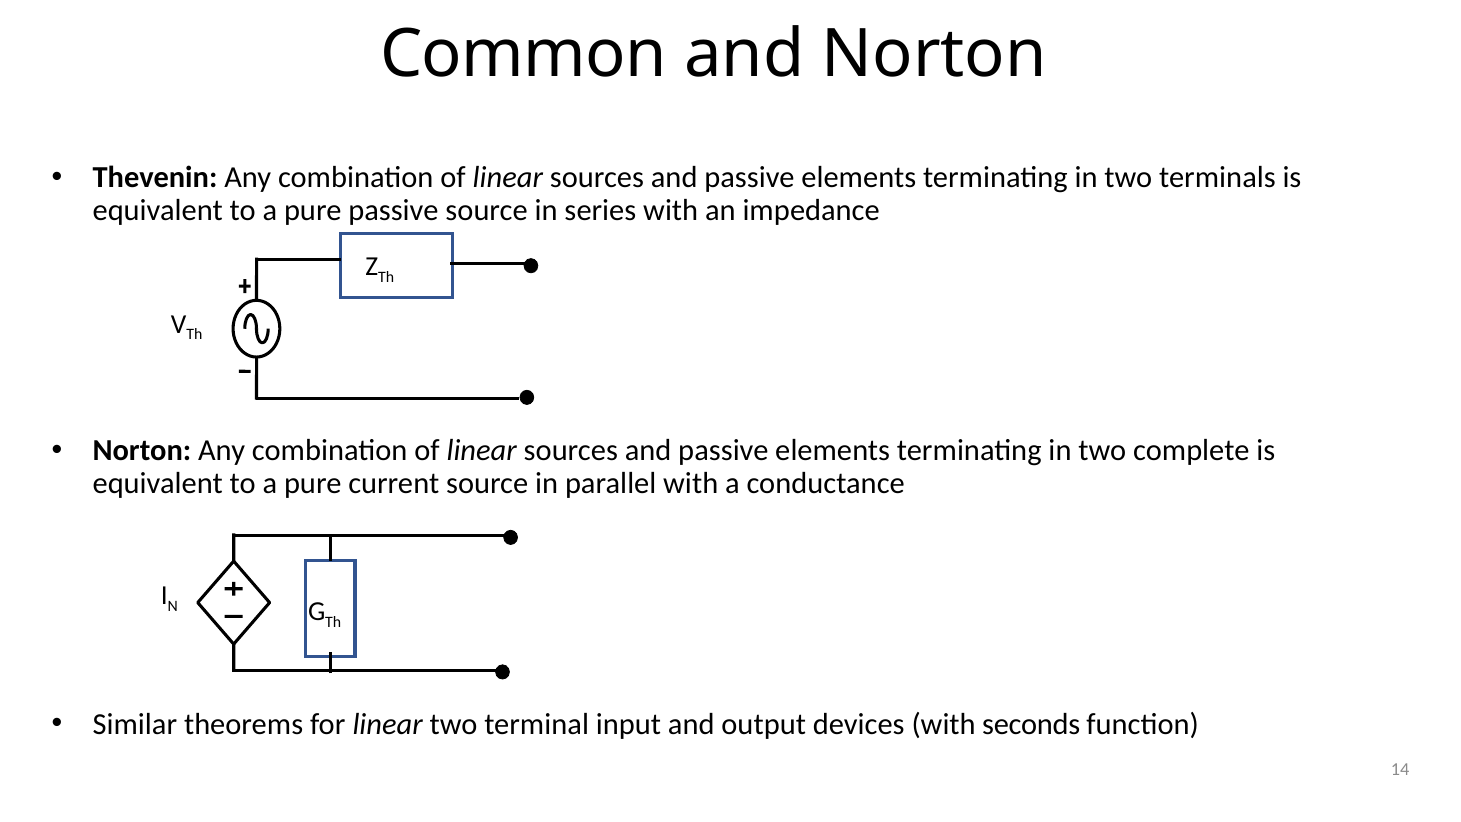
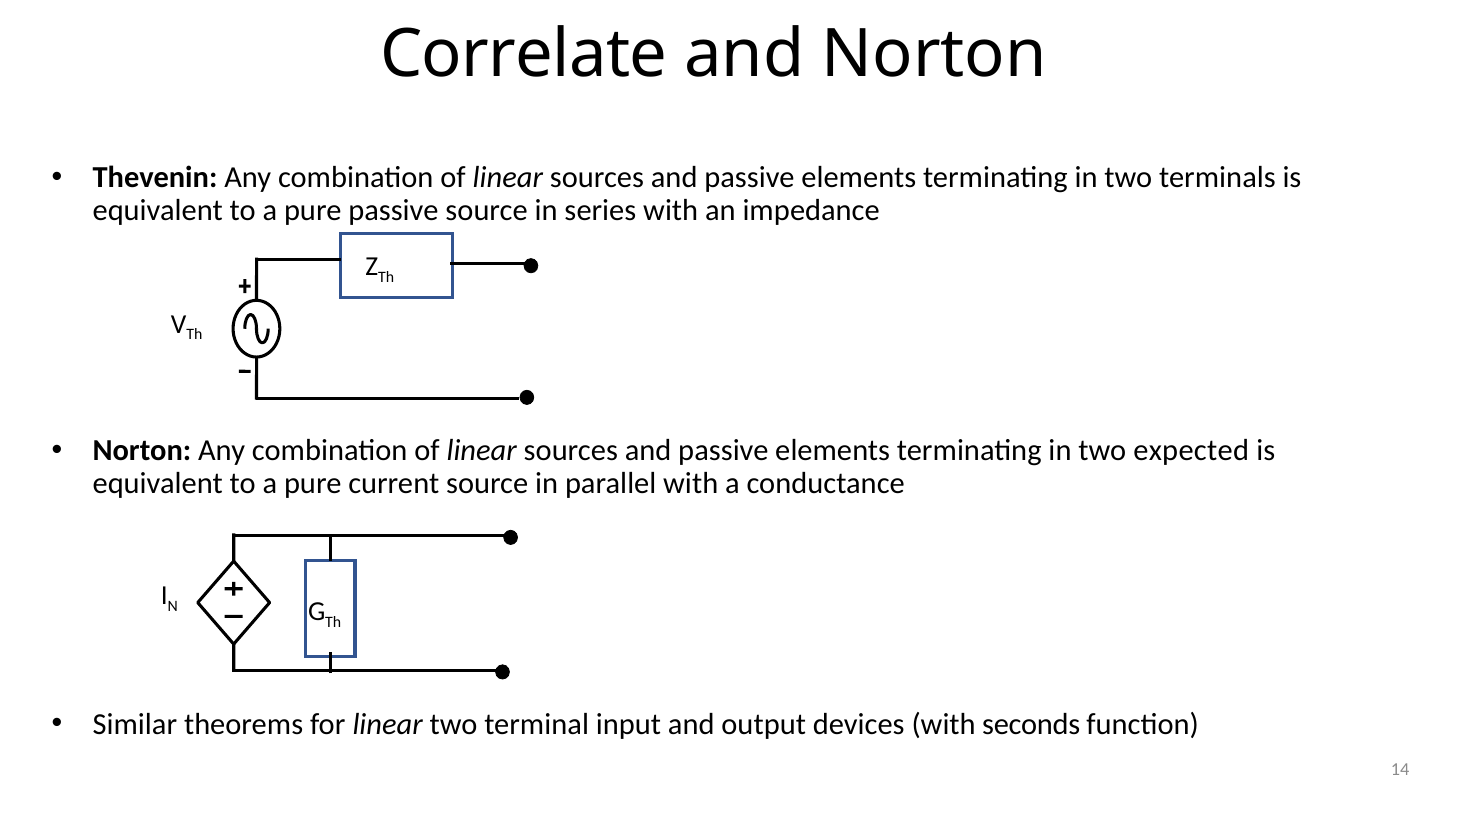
Common: Common -> Correlate (524, 54)
complete: complete -> expected (1191, 451)
